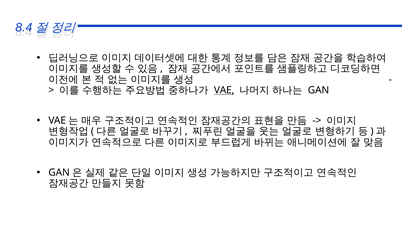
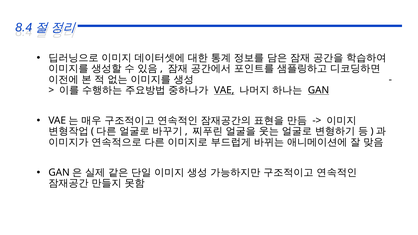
GAN underline: none -> present (319, 90)
